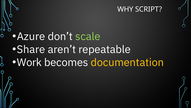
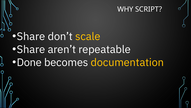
Azure: Azure -> Share (31, 36)
scale colour: light green -> yellow (88, 36)
Work: Work -> Done (29, 62)
